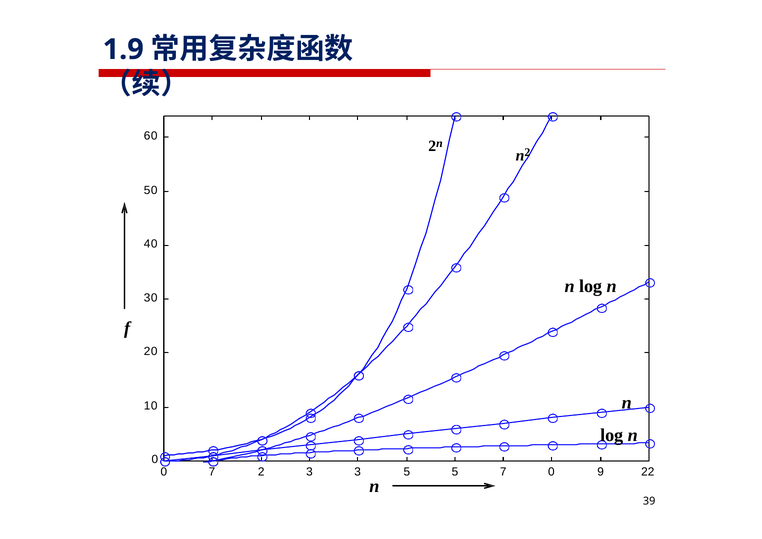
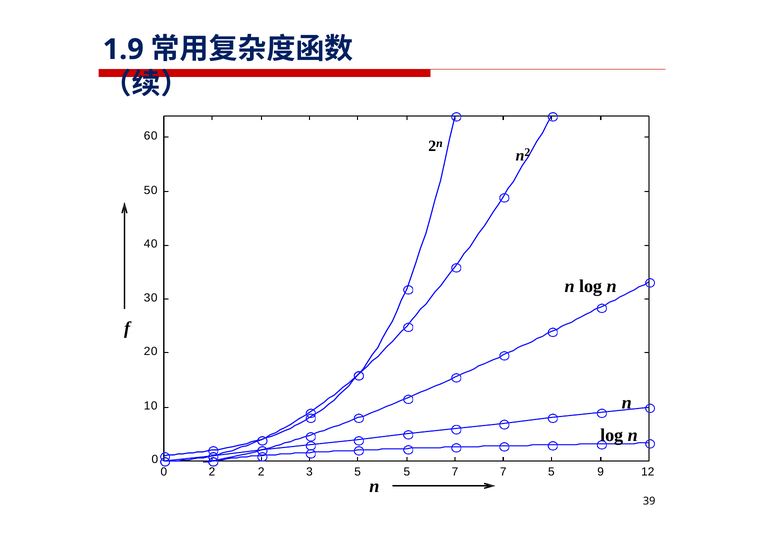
0 7: 7 -> 2 (212, 472)
3 3: 3 -> 5 (358, 472)
5 5: 5 -> 7 (455, 472)
7 0: 0 -> 5 (551, 472)
22: 22 -> 12 (648, 472)
